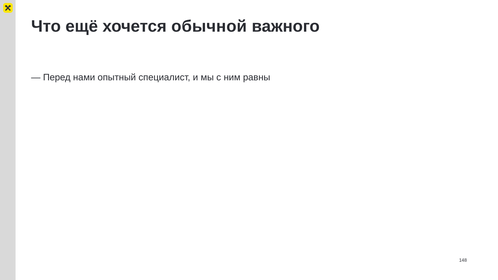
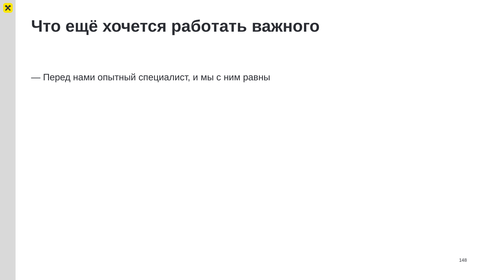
обычной: обычной -> работать (209, 26)
